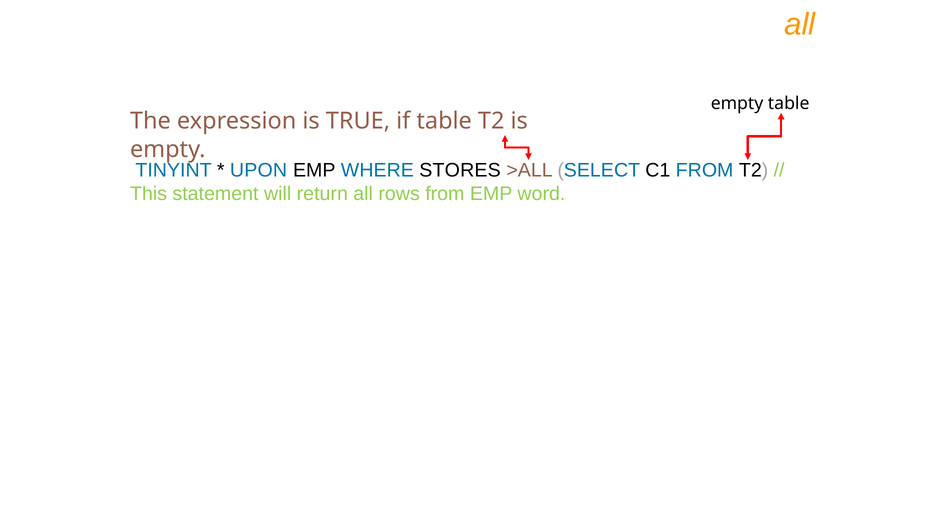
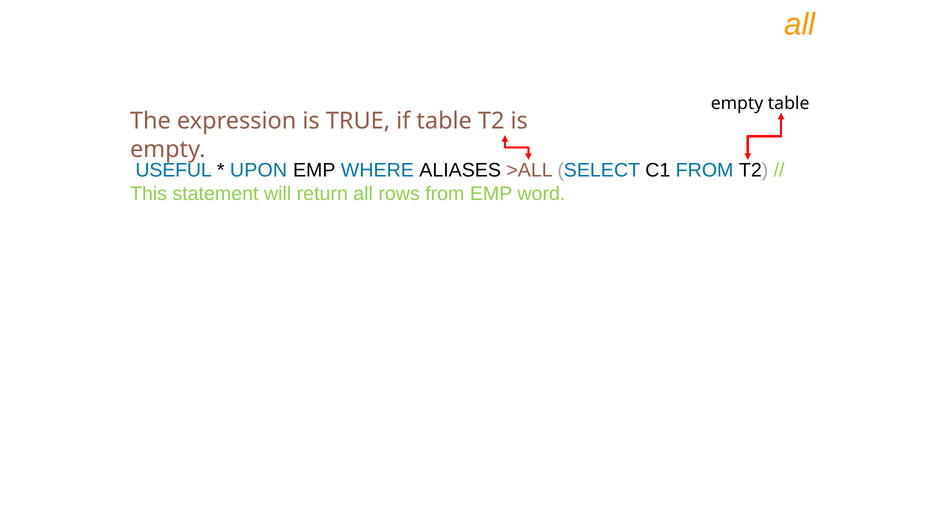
TINYINT: TINYINT -> USEFUL (174, 170)
STORES: STORES -> ALIASES (460, 170)
